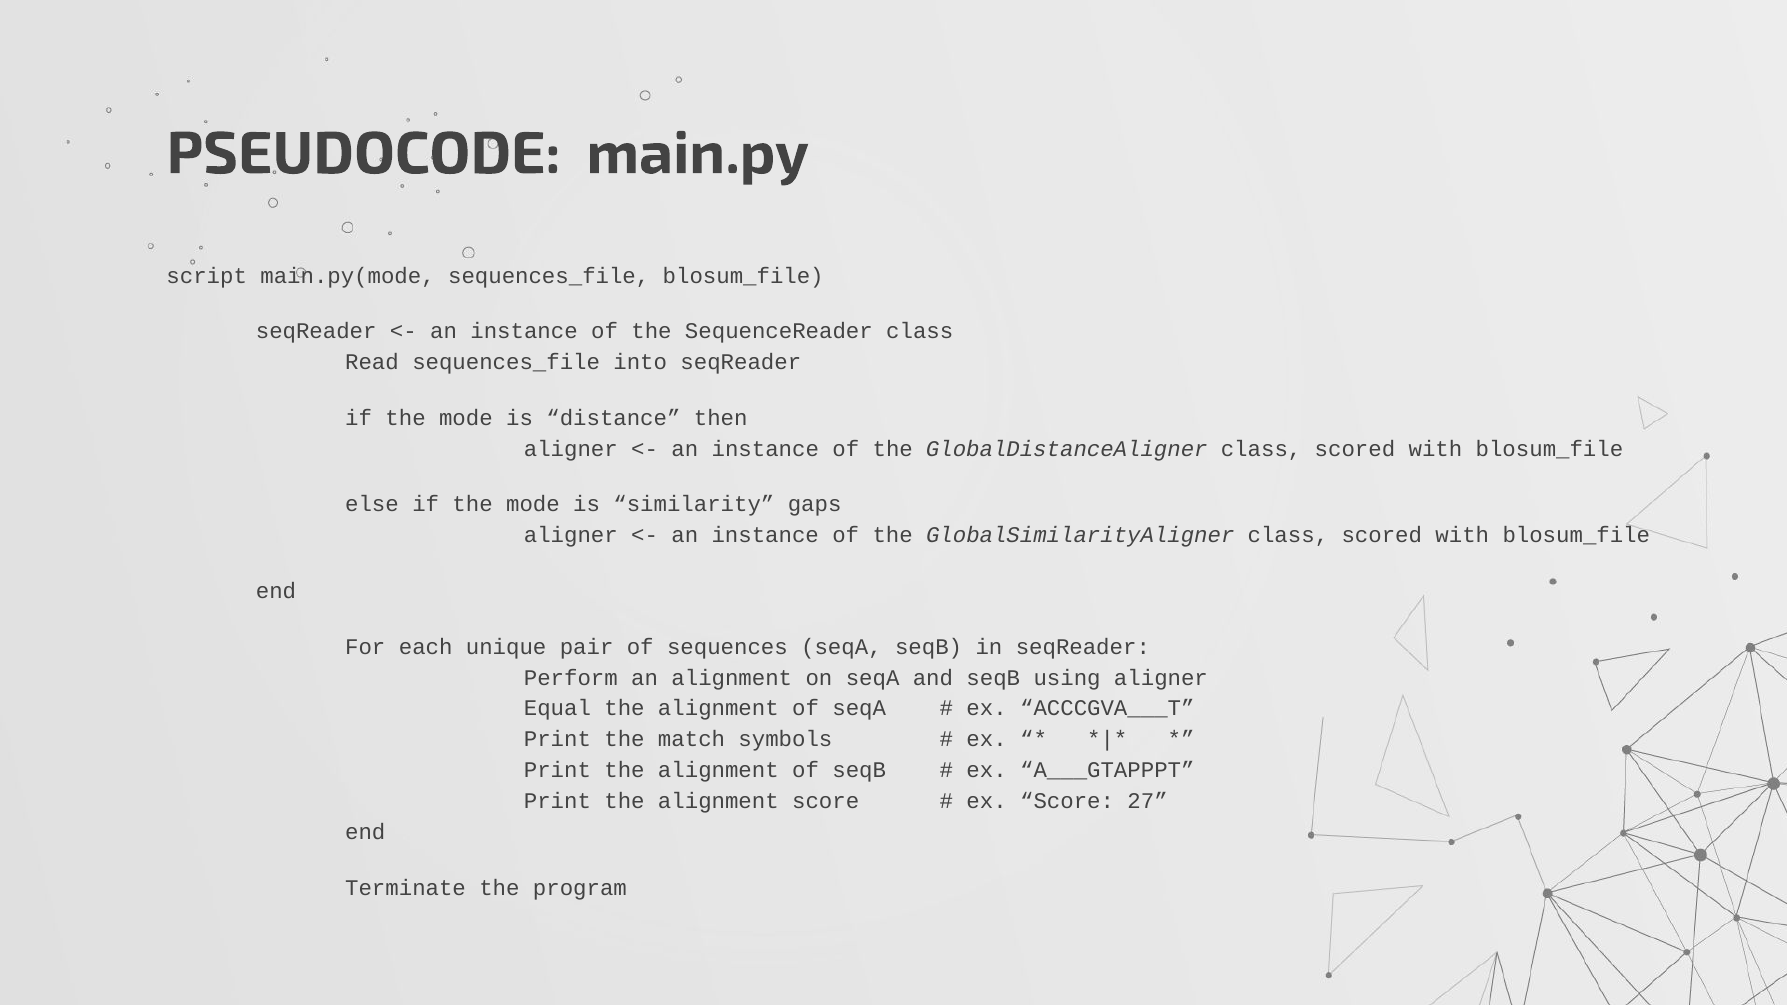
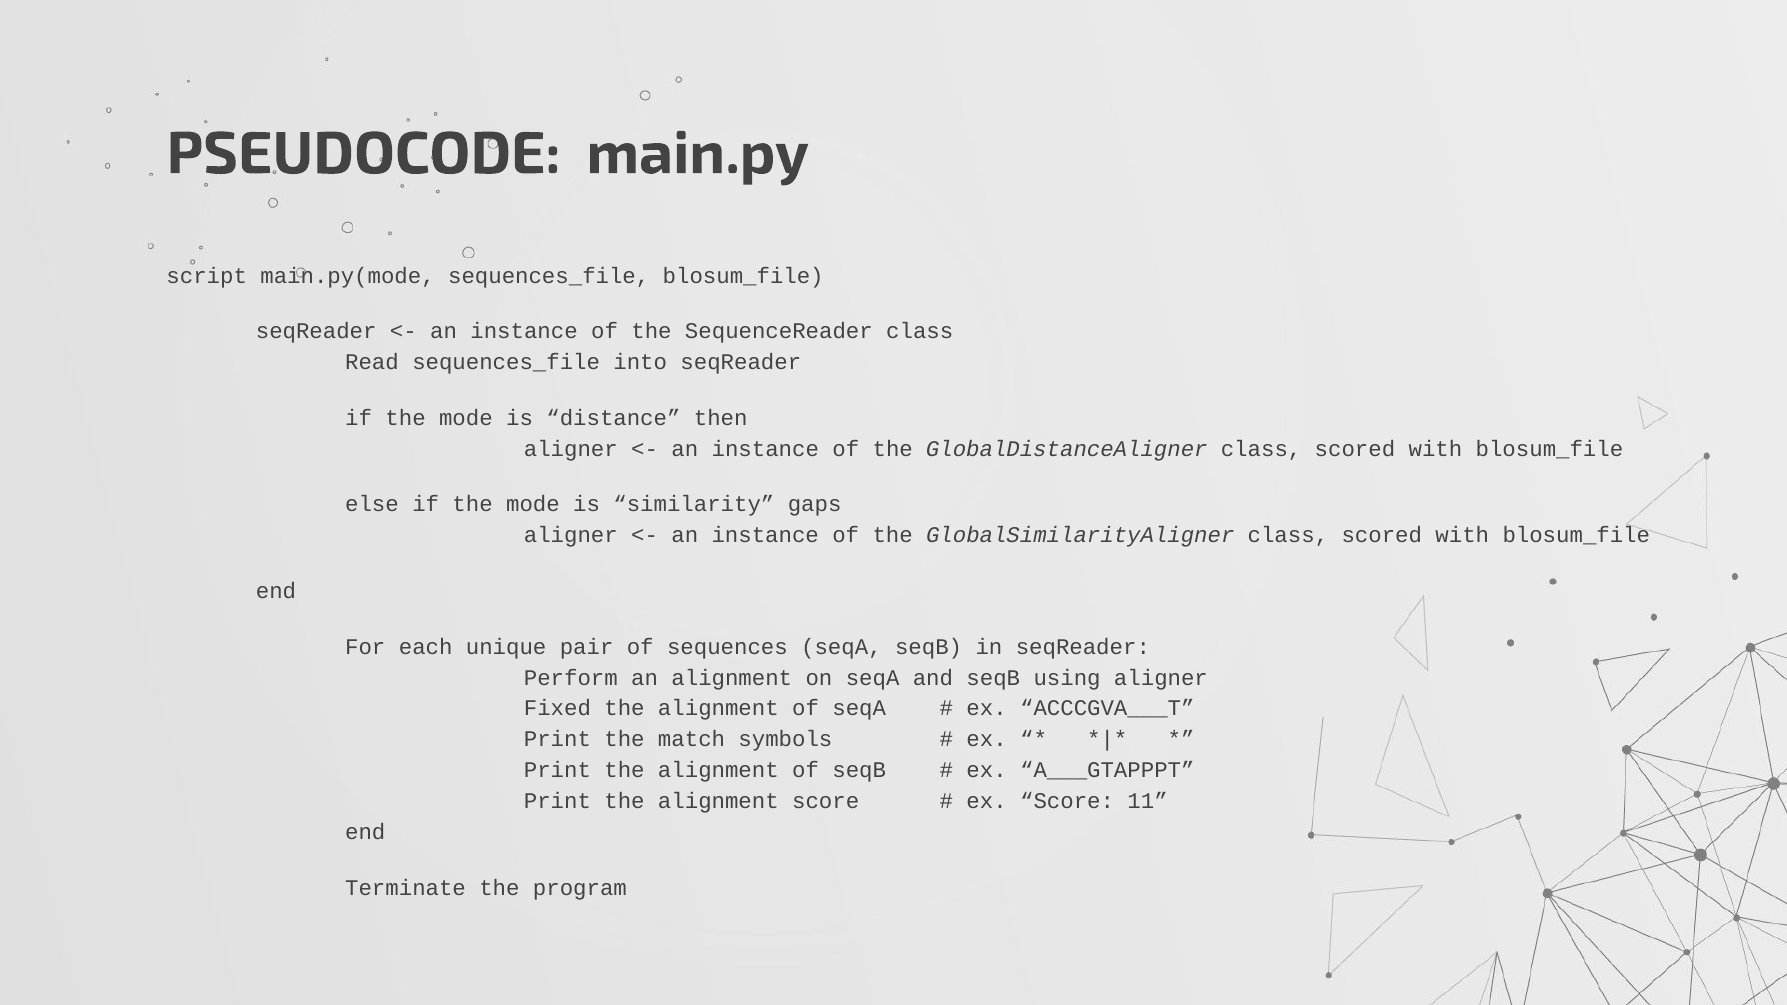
Equal: Equal -> Fixed (557, 709)
27: 27 -> 11 (1148, 801)
